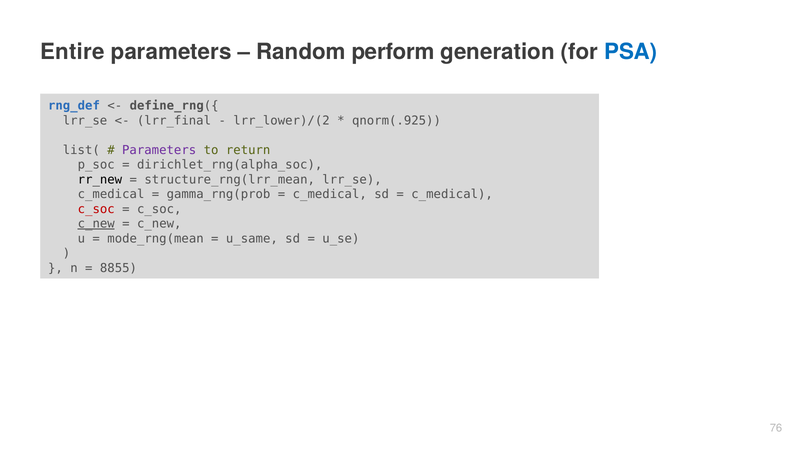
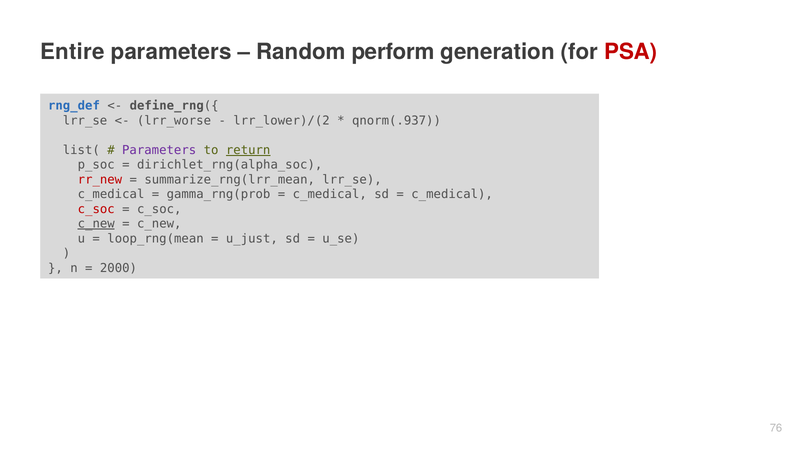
PSA colour: blue -> red (631, 52)
lrr_final: lrr_final -> lrr_worse (174, 121)
qnorm(.925: qnorm(.925 -> qnorm(.937 (396, 121)
return underline: none -> present (248, 150)
rr_new colour: black -> red (100, 180)
structure_rng(lrr_mean: structure_rng(lrr_mean -> summarize_rng(lrr_mean (230, 180)
mode_rng(mean: mode_rng(mean -> loop_rng(mean (156, 239)
u_same: u_same -> u_just (252, 239)
8855: 8855 -> 2000 (118, 268)
